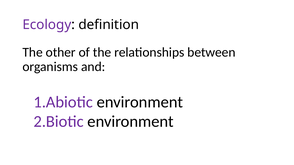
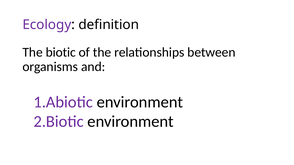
other: other -> biotic (61, 52)
